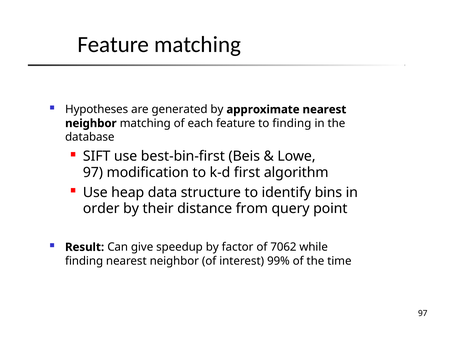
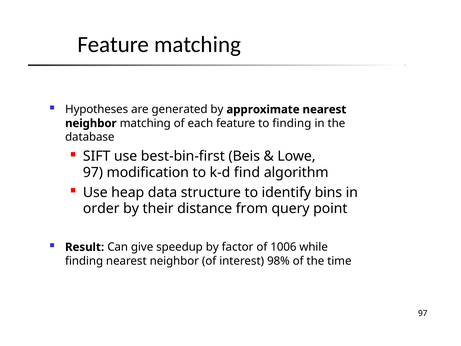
first: first -> find (247, 172)
7062: 7062 -> 1006 (283, 247)
99%: 99% -> 98% (278, 261)
